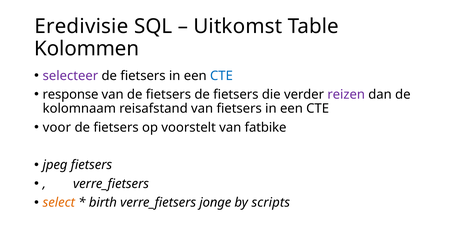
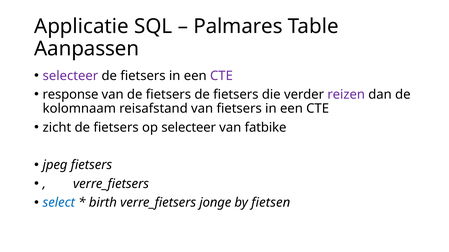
Eredivisie: Eredivisie -> Applicatie (82, 27)
Uitkomst: Uitkomst -> Palmares (238, 27)
Kolommen: Kolommen -> Aanpassen (87, 49)
CTE colour: blue -> purple (221, 76)
voor: voor -> zicht (57, 128)
op voorstelt: voorstelt -> selecteer (189, 128)
select colour: orange -> blue (59, 203)
scripts: scripts -> fietsen (271, 203)
